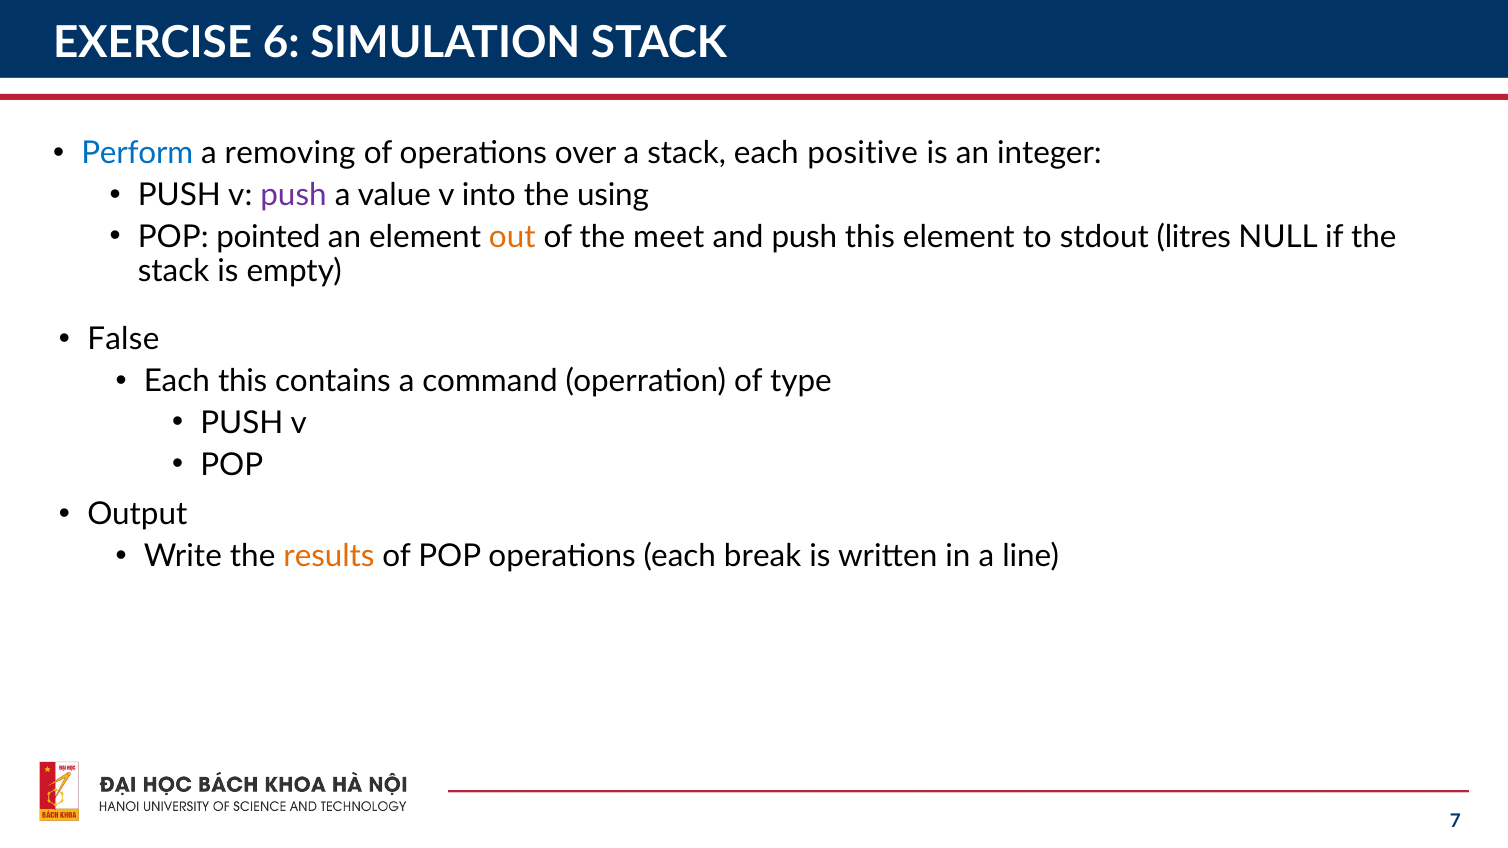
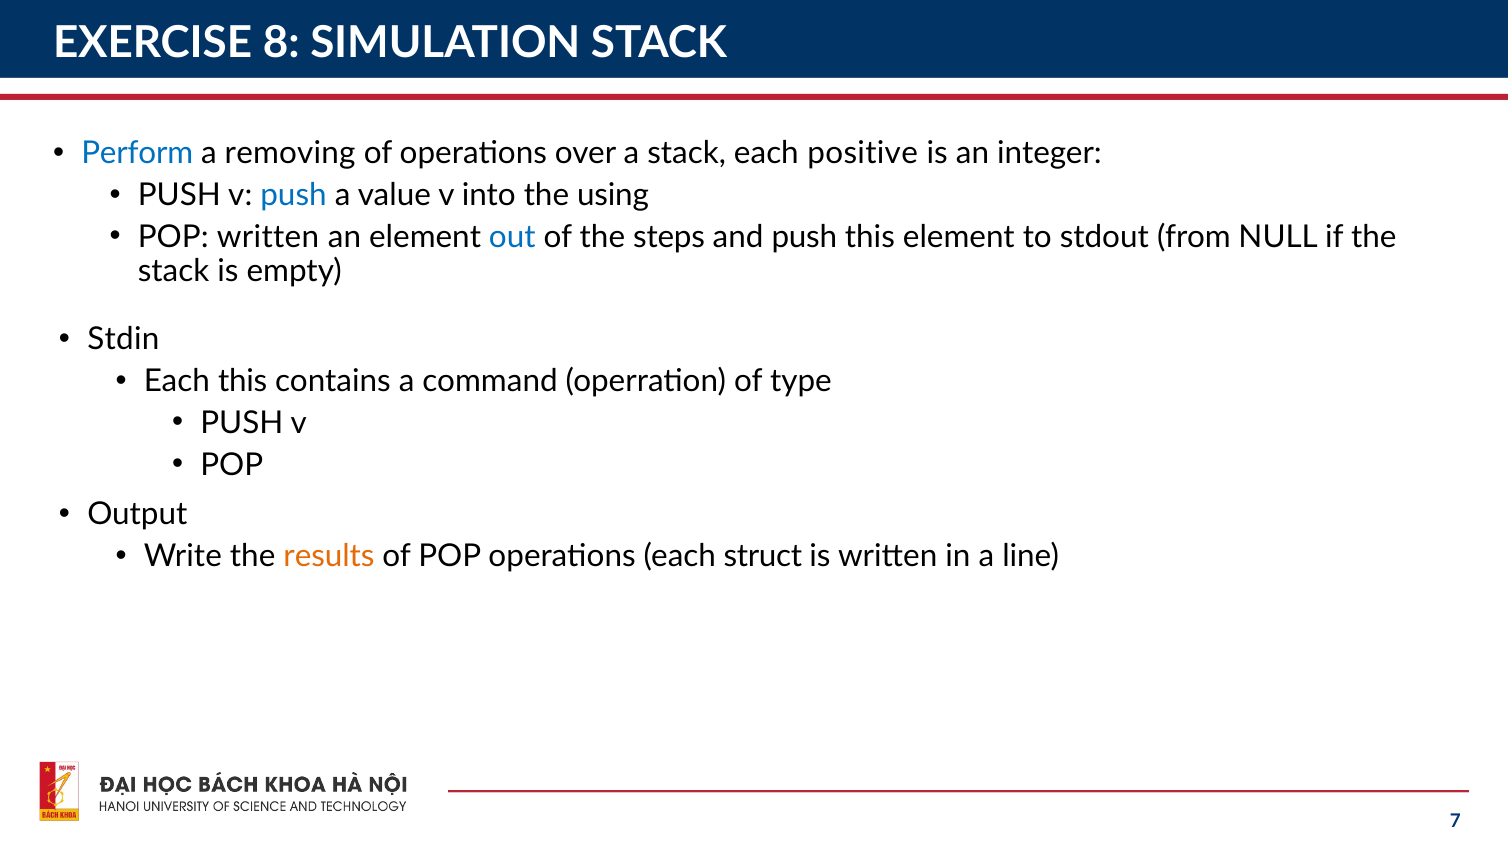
6: 6 -> 8 (281, 43)
push colour: purple -> blue (294, 195)
POP pointed: pointed -> written (268, 237)
out colour: orange -> blue (512, 237)
meet: meet -> steps (669, 237)
litres: litres -> from (1194, 237)
False: False -> Stdin (123, 339)
break: break -> struct (763, 556)
